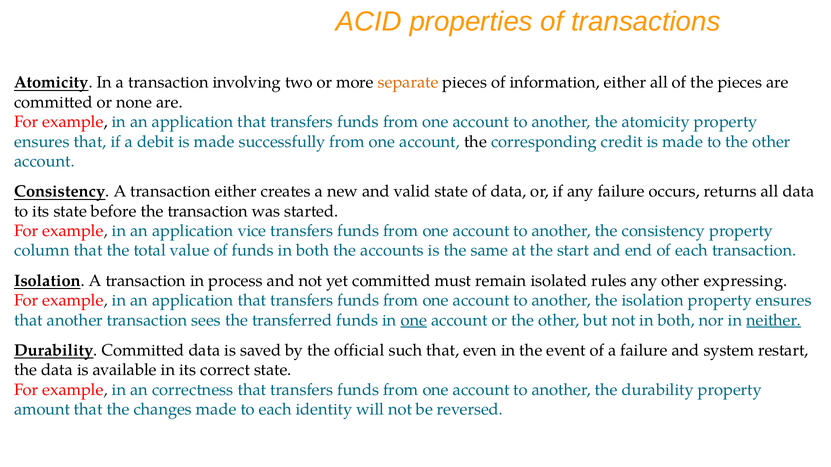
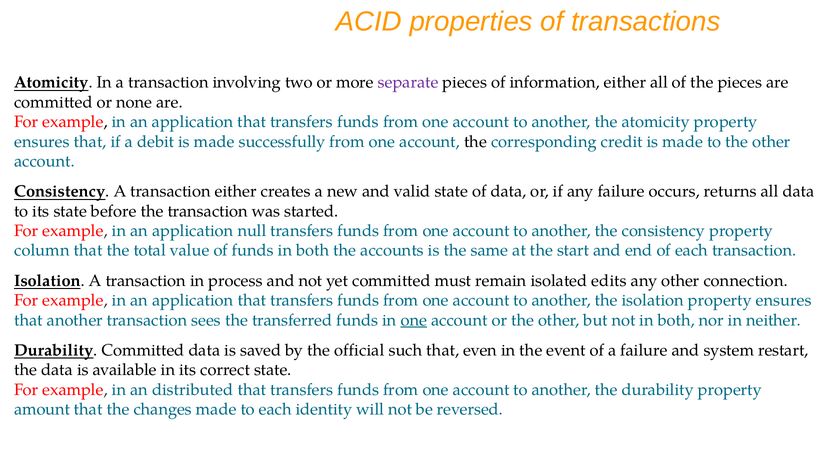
separate colour: orange -> purple (408, 83)
vice: vice -> null (252, 231)
rules: rules -> edits (609, 281)
expressing: expressing -> connection (746, 281)
neither underline: present -> none (774, 320)
correctness: correctness -> distributed (193, 390)
